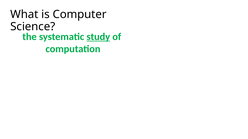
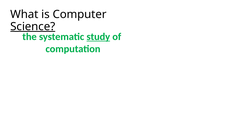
Science underline: none -> present (33, 27)
